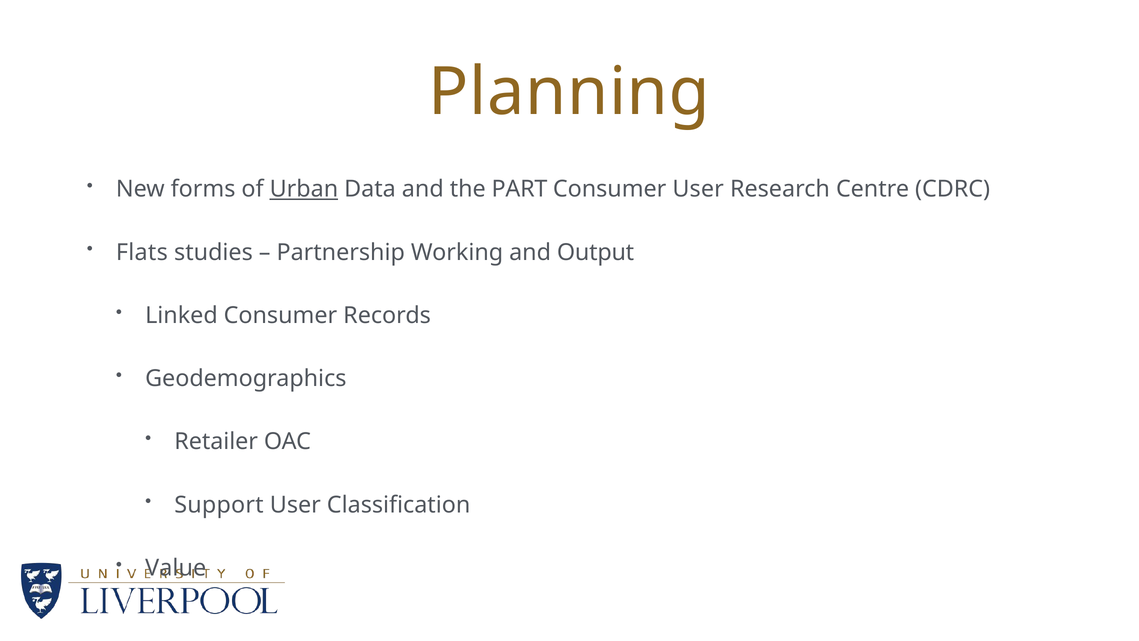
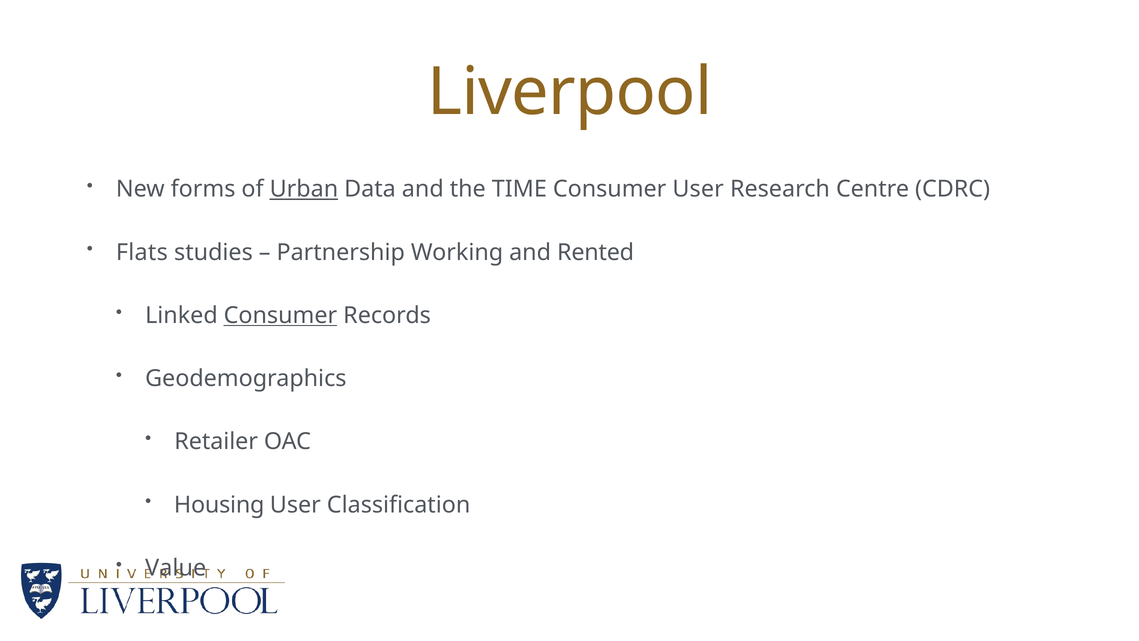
Planning: Planning -> Liverpool (570, 92)
PART: PART -> TIME (519, 189)
Output: Output -> Rented (596, 252)
Consumer underline: none -> present (280, 315)
Support: Support -> Housing (219, 505)
